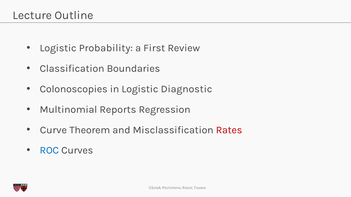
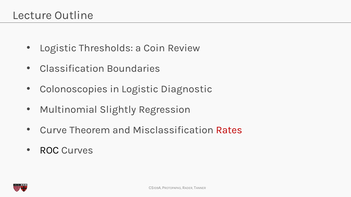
Probability: Probability -> Thresholds (106, 48)
First: First -> Coin (154, 48)
Reports: Reports -> Slightly (118, 110)
ROC colour: blue -> black (49, 151)
